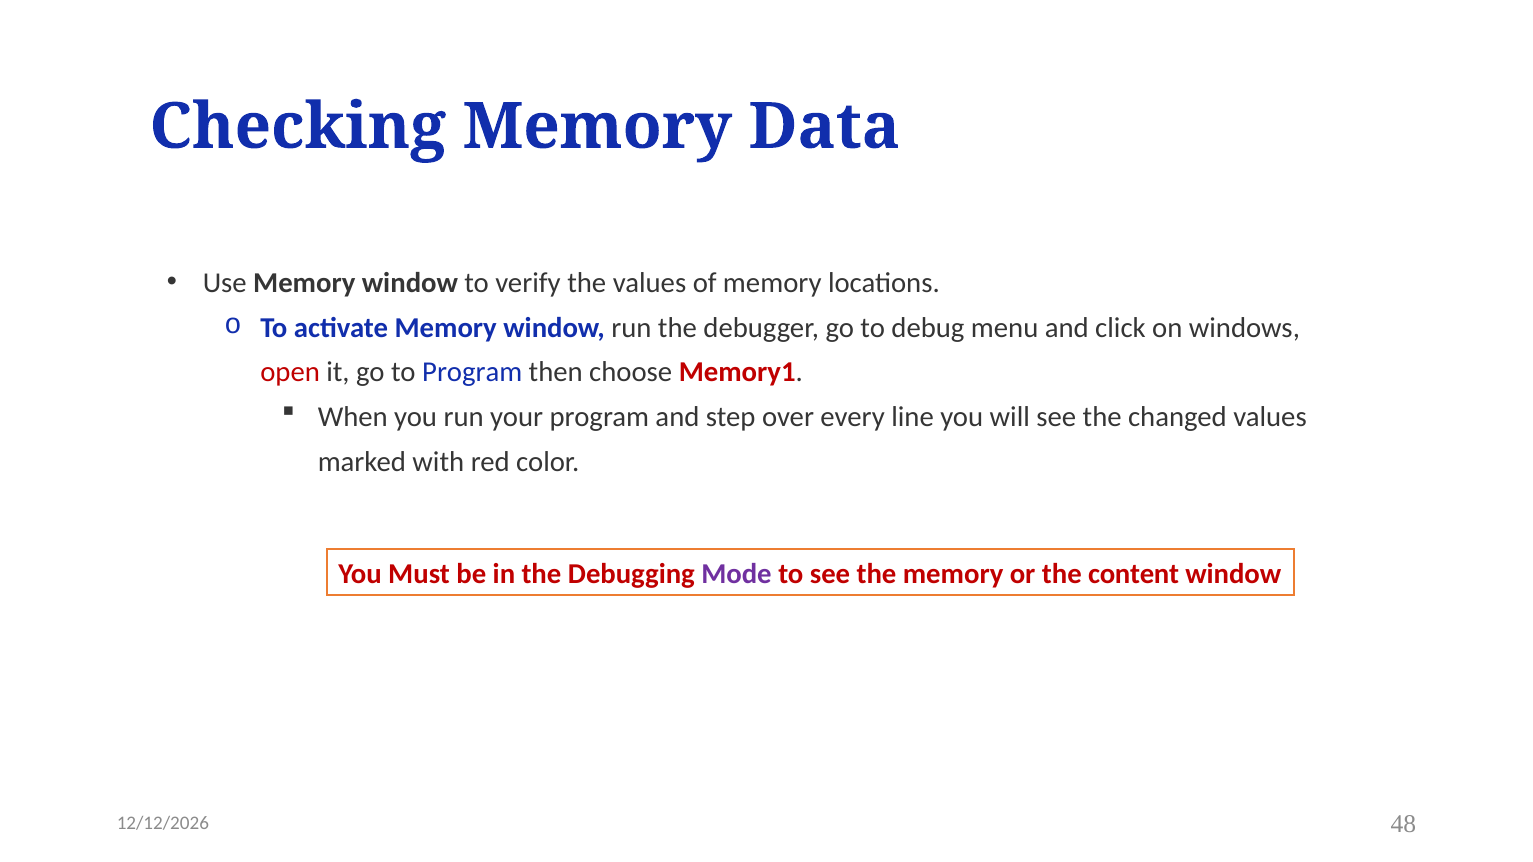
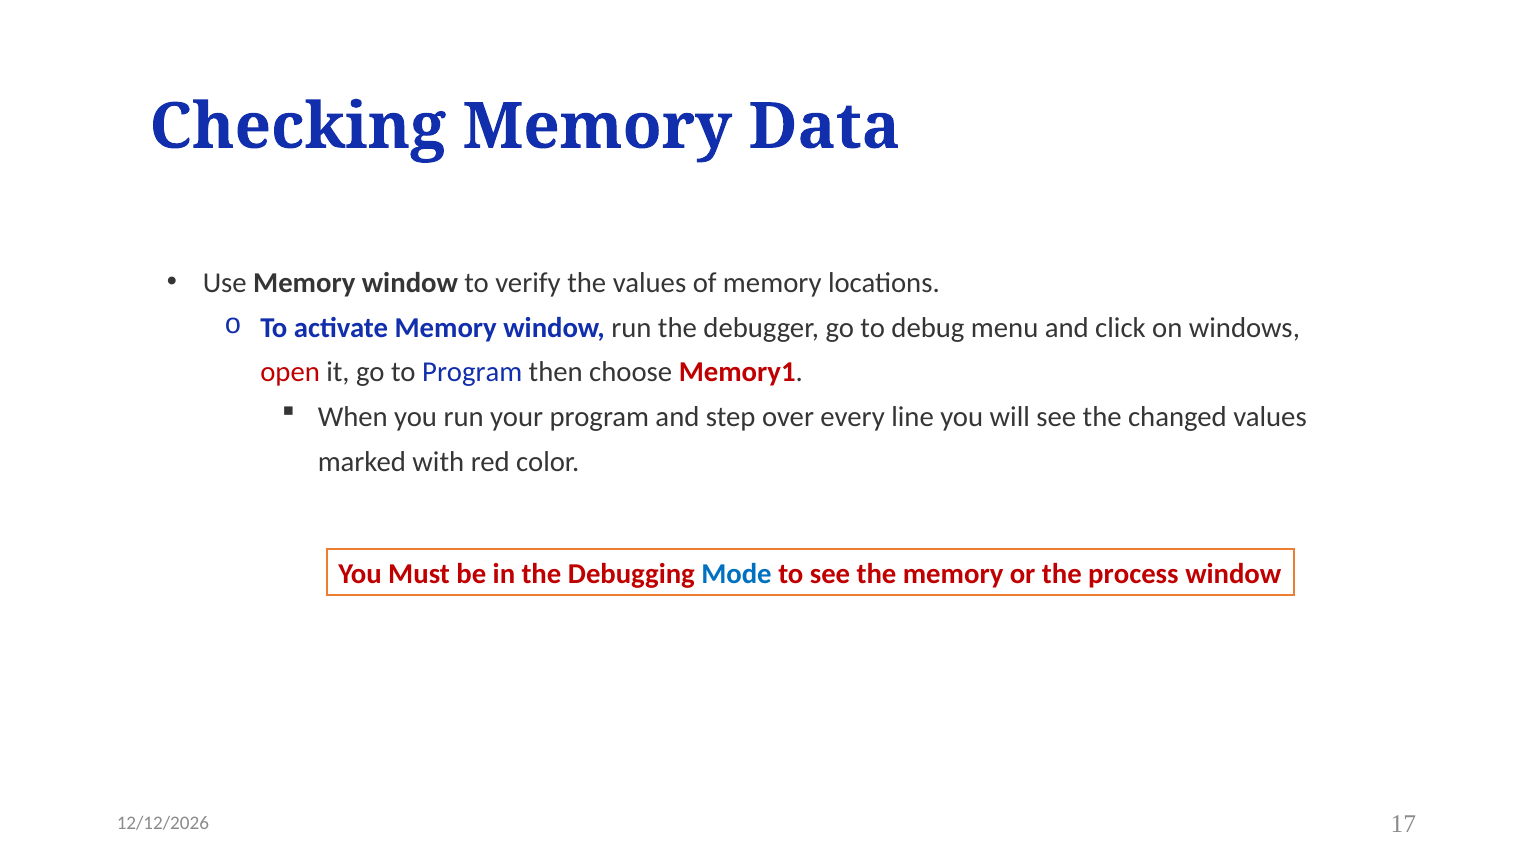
Mode colour: purple -> blue (736, 574)
content: content -> process (1133, 574)
48: 48 -> 17 (1403, 824)
